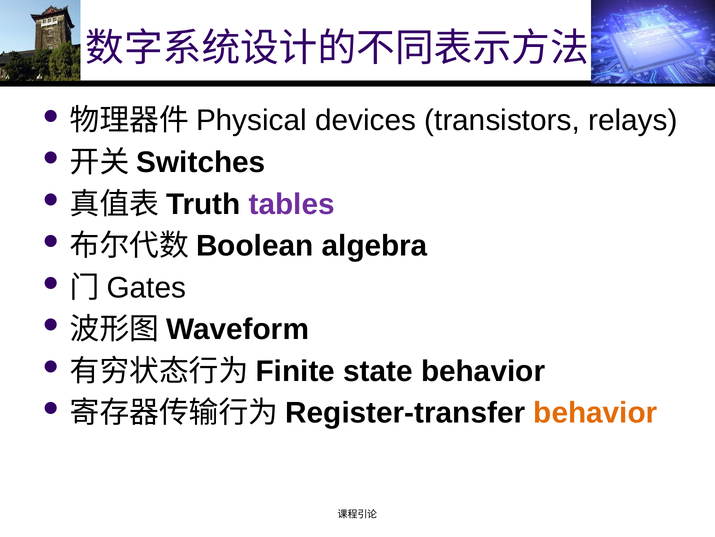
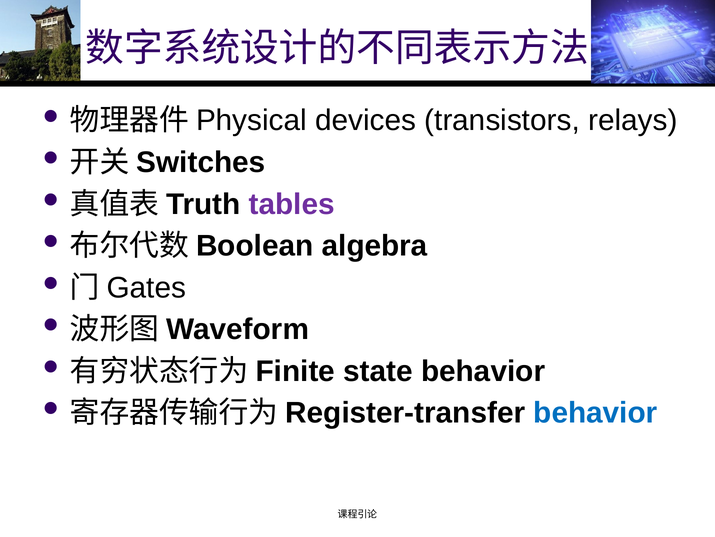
behavior colour: orange -> blue (595, 413)
